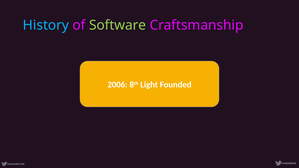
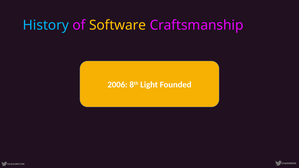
Software colour: light green -> yellow (118, 25)
